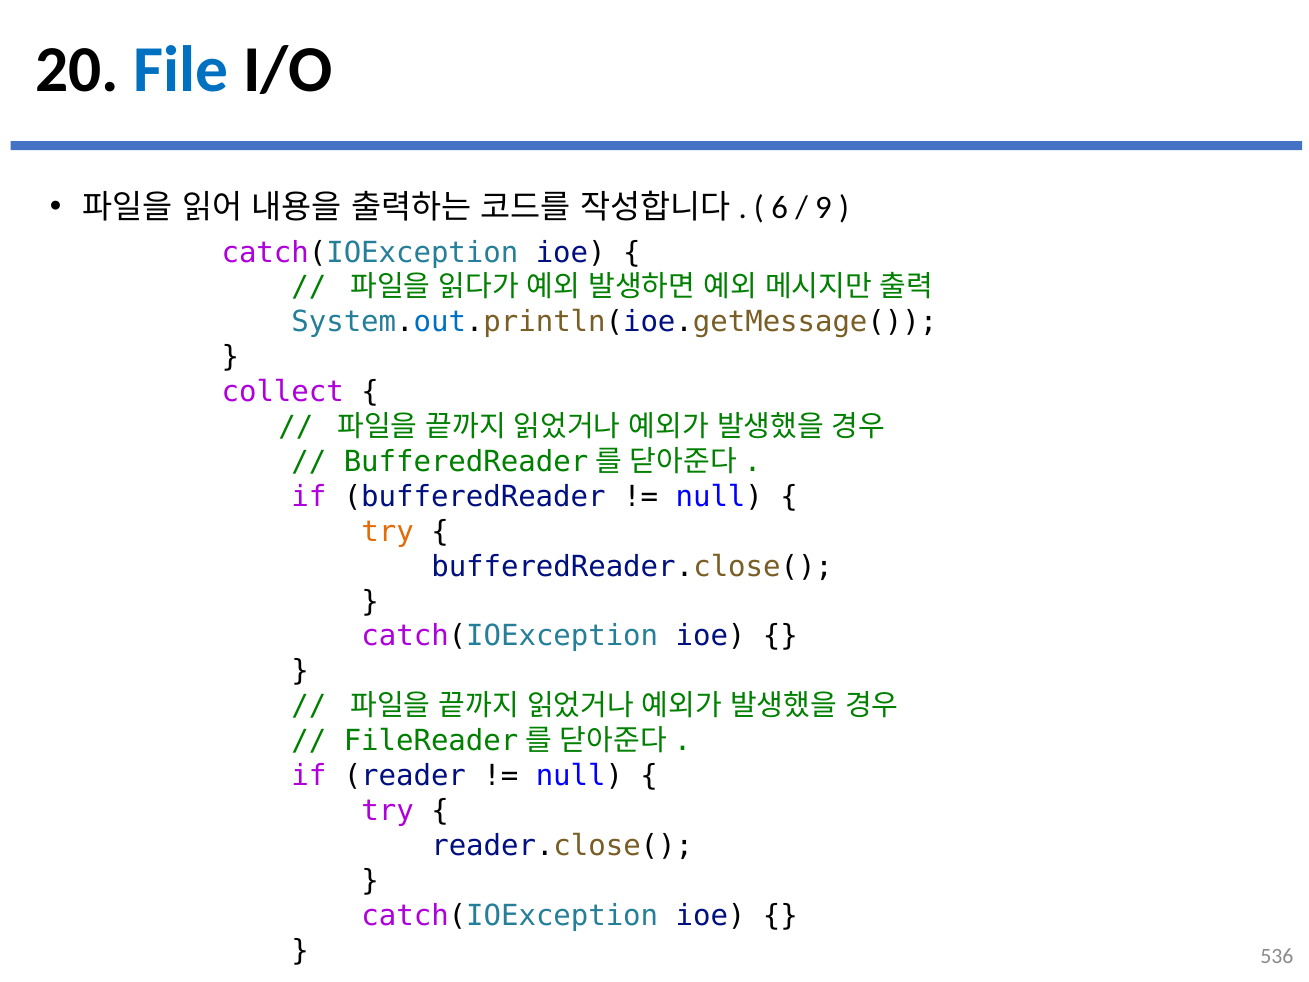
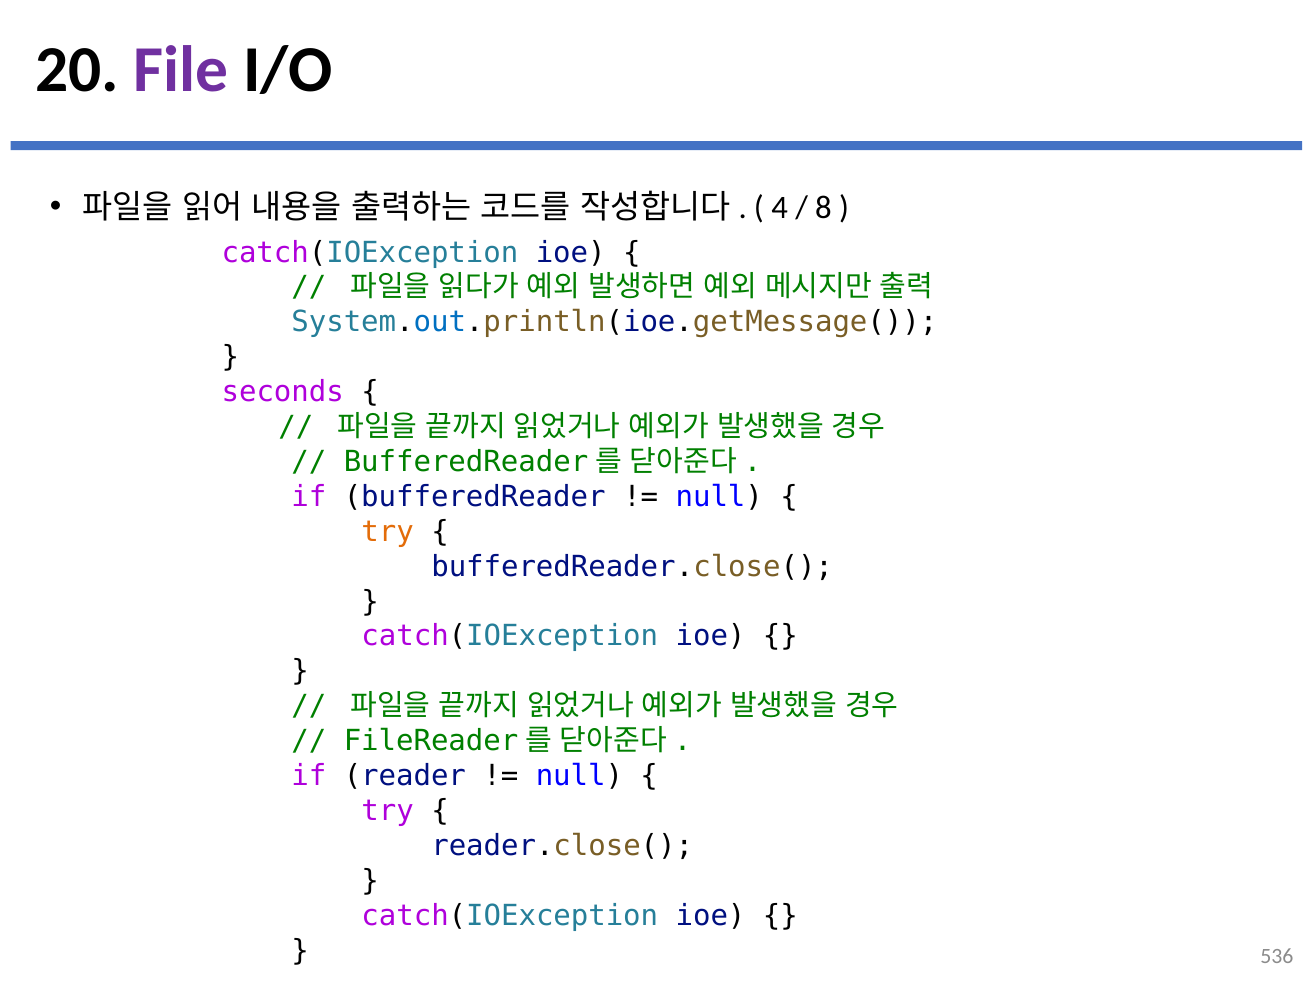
File colour: blue -> purple (181, 70)
6: 6 -> 4 (780, 207)
9: 9 -> 8 (823, 207)
collect: collect -> seconds (283, 392)
